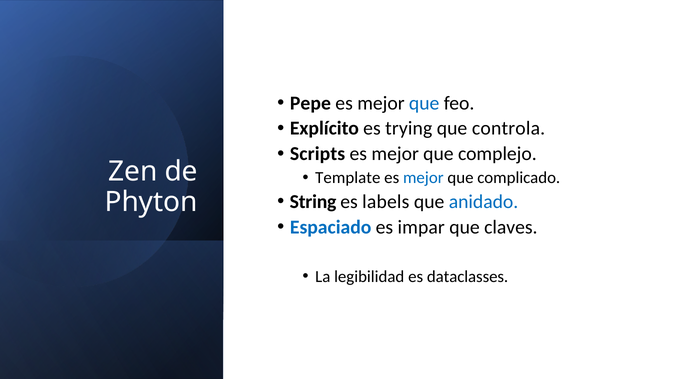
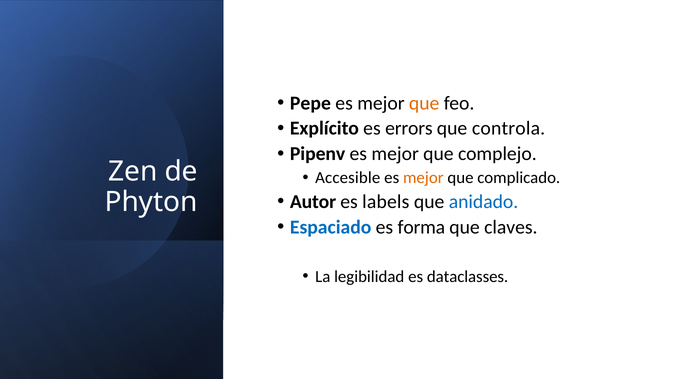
que colour: blue -> orange (424, 103)
trying: trying -> errors (409, 129)
Scripts: Scripts -> Pipenv (318, 154)
Template: Template -> Accesible (348, 178)
mejor colour: blue -> orange (423, 178)
String: String -> Autor (313, 202)
impar: impar -> forma (421, 227)
